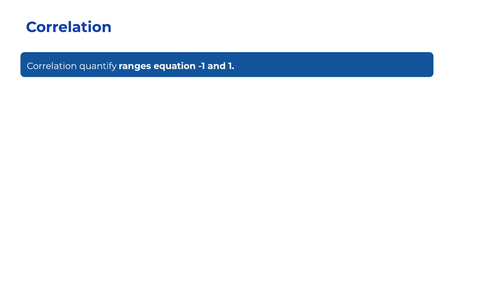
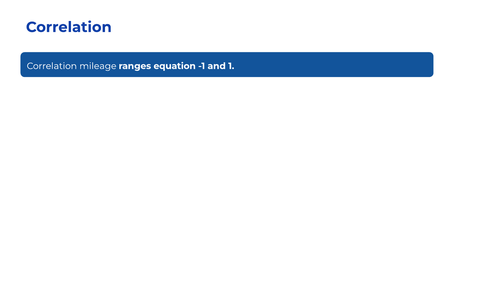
quantify: quantify -> mileage (98, 66)
